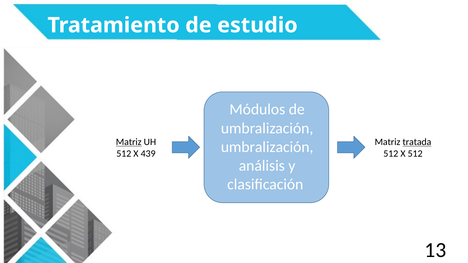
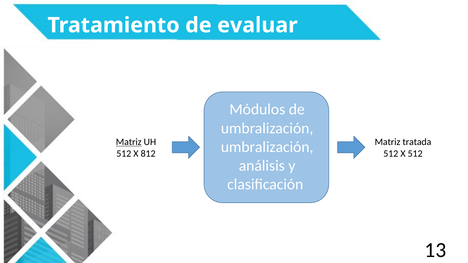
estudio: estudio -> evaluar (257, 25)
tratada underline: present -> none (417, 142)
439: 439 -> 812 (148, 154)
